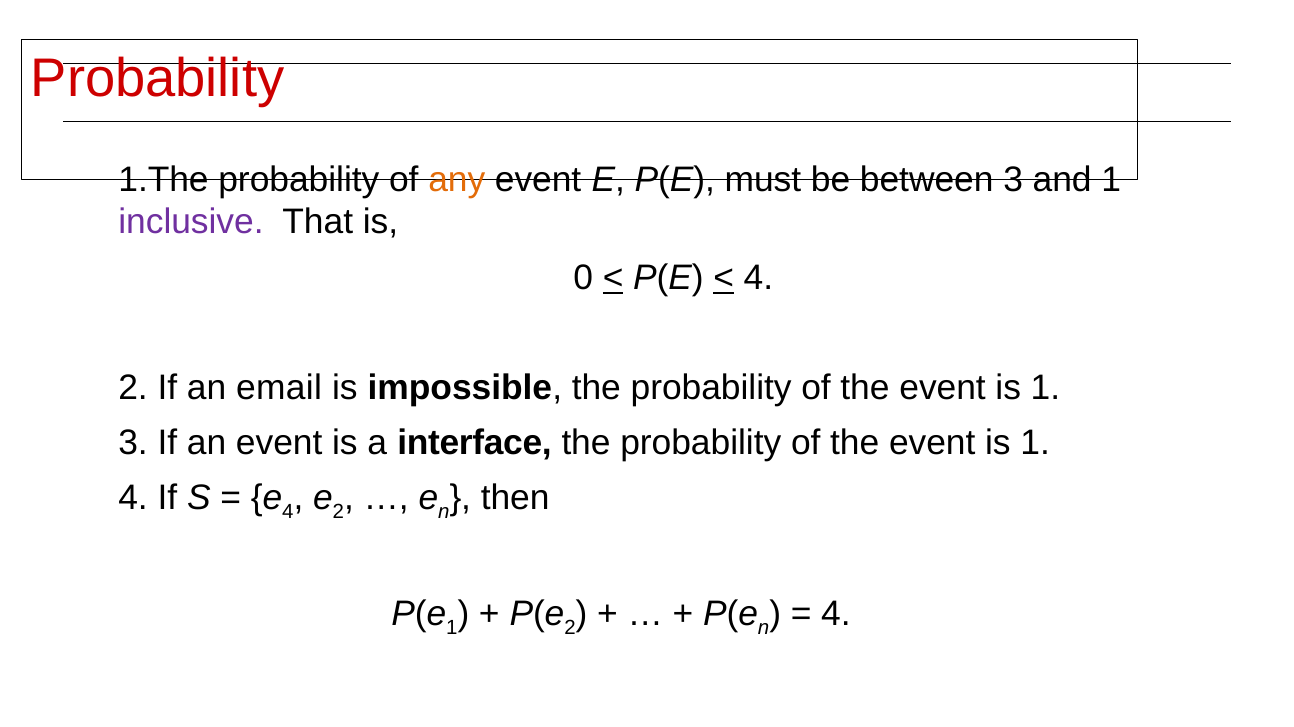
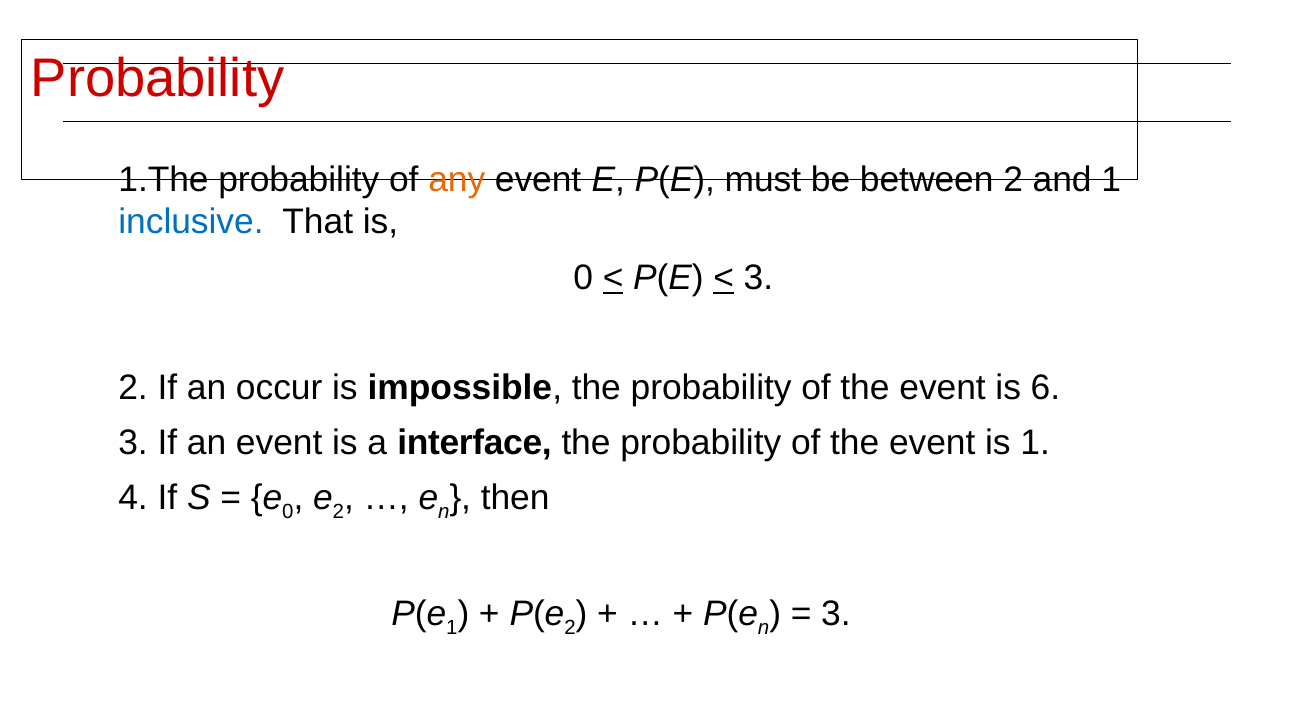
between 3: 3 -> 2 (1013, 180)
inclusive colour: purple -> blue (191, 222)
4: 4 -> 3 (758, 277)
email: email -> occur (279, 387)
1: 1 -> 6 (1045, 387)
e 4: 4 -> 0 (288, 511)
4: 4 -> 3 (836, 614)
